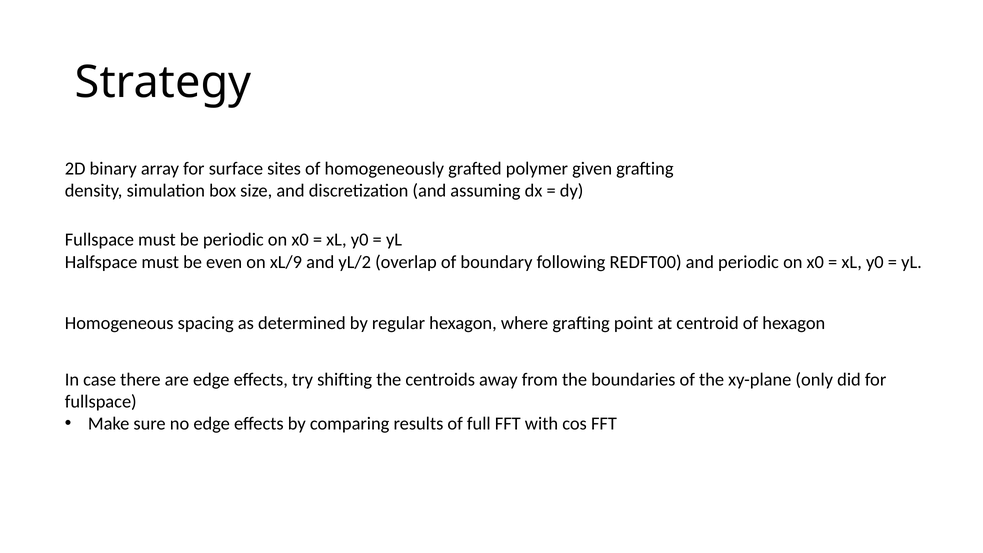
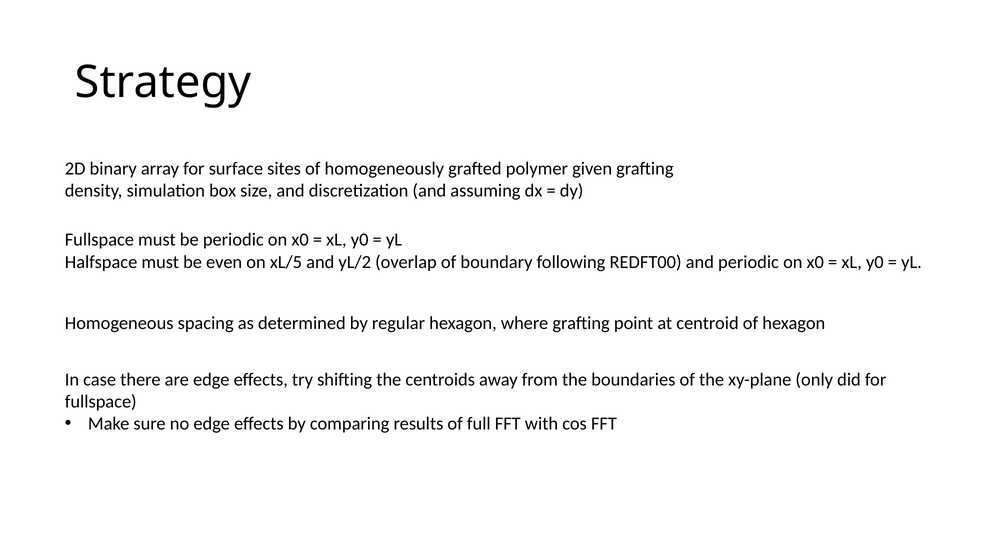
xL/9: xL/9 -> xL/5 (286, 262)
